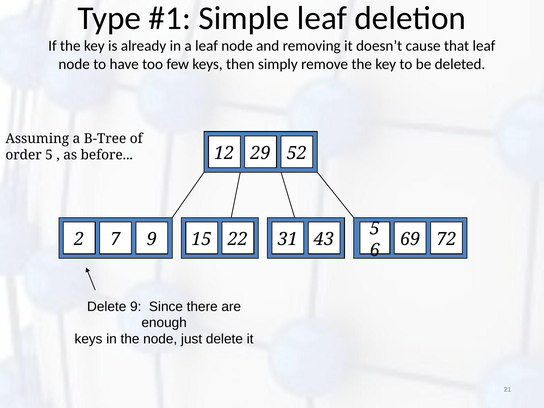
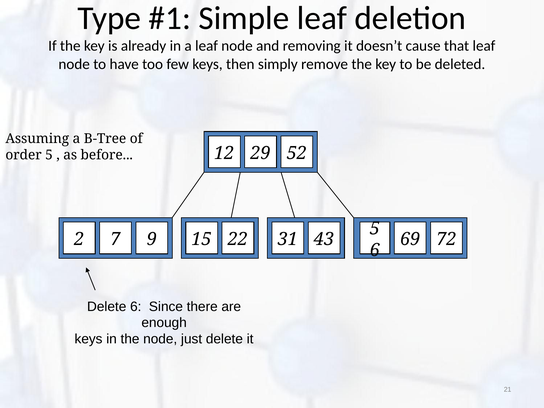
Delete 9: 9 -> 6 (136, 307)
